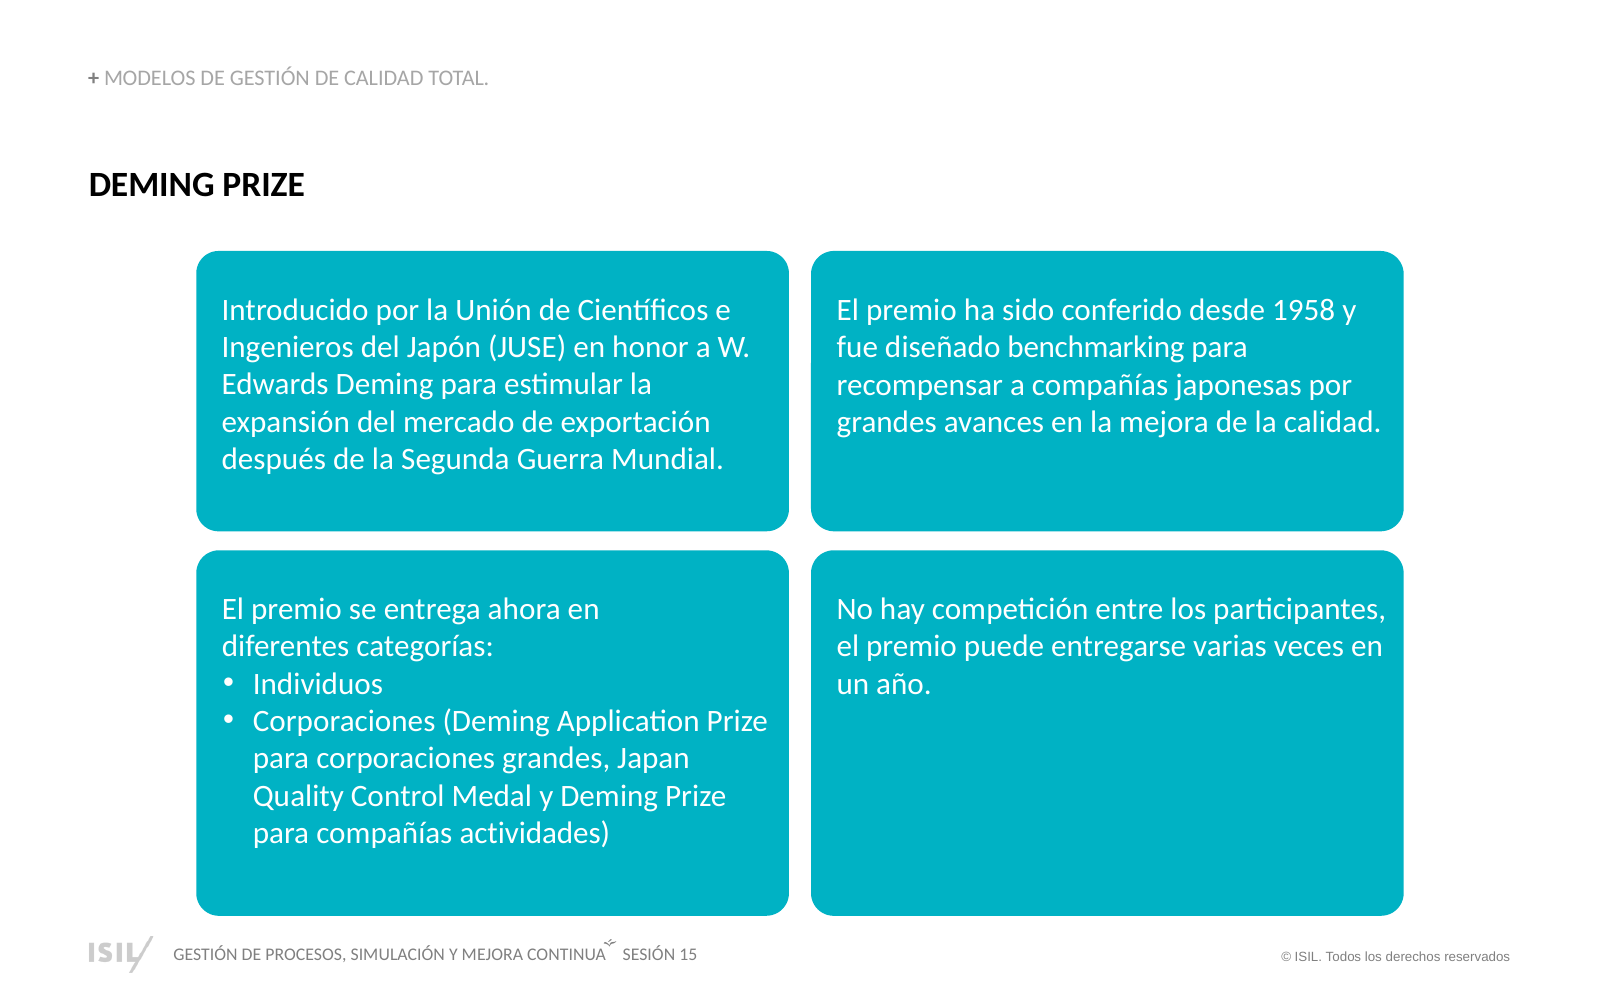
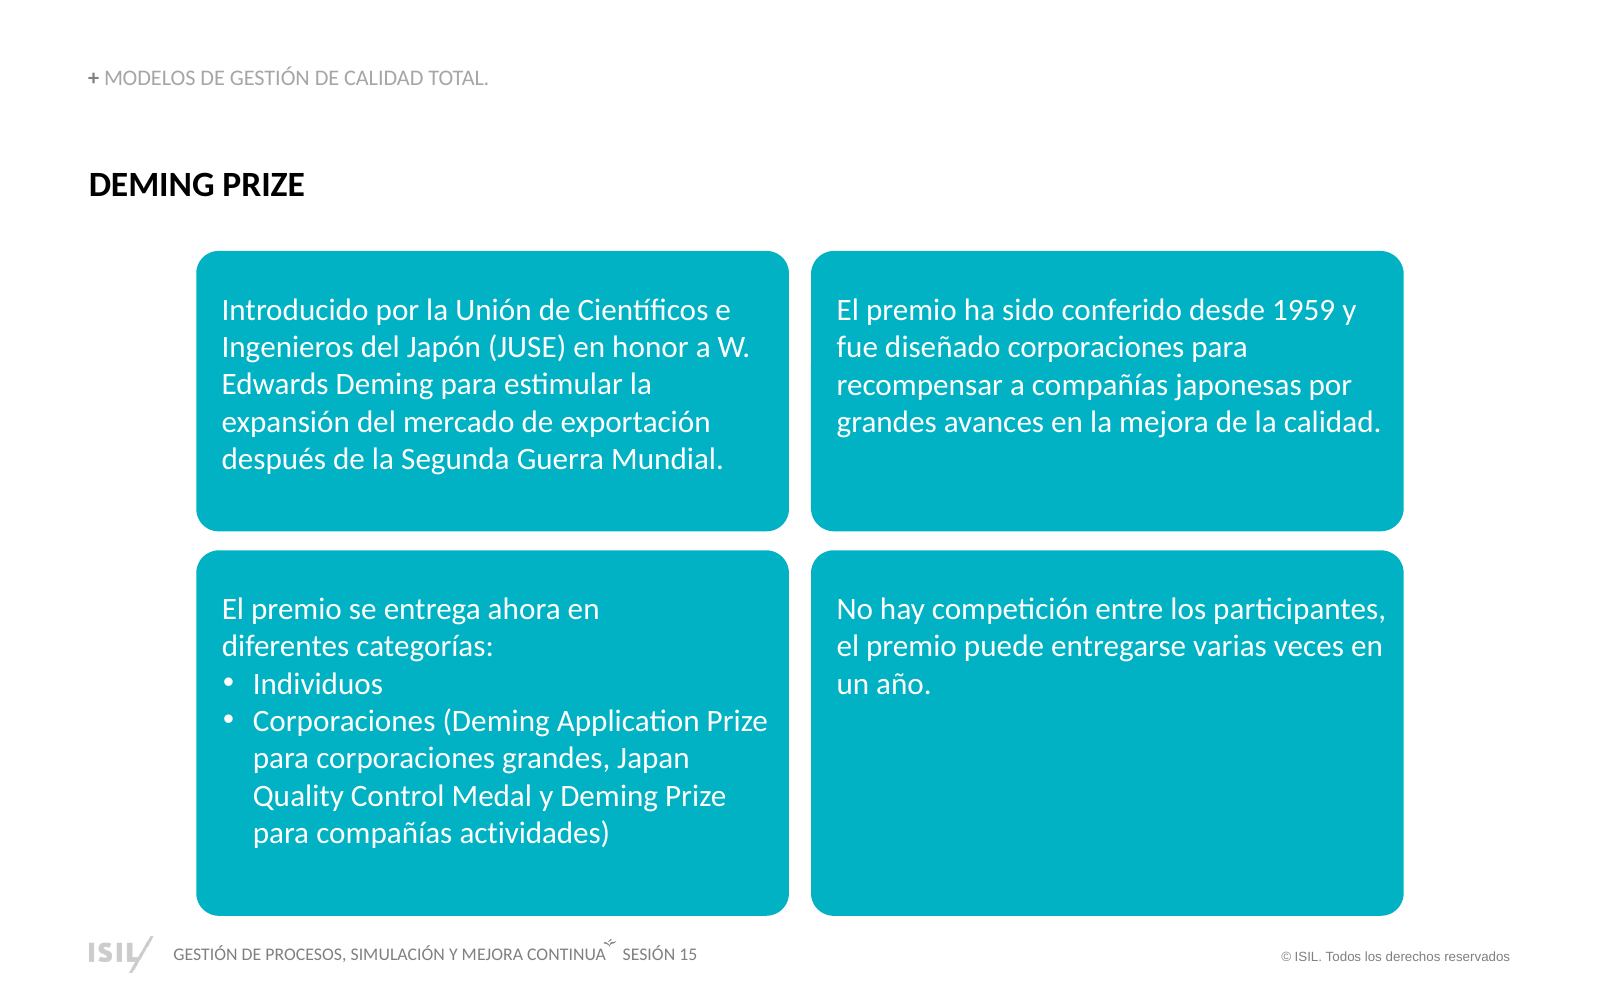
1958: 1958 -> 1959 (1304, 310)
diseñado benchmarking: benchmarking -> corporaciones (1096, 347)
